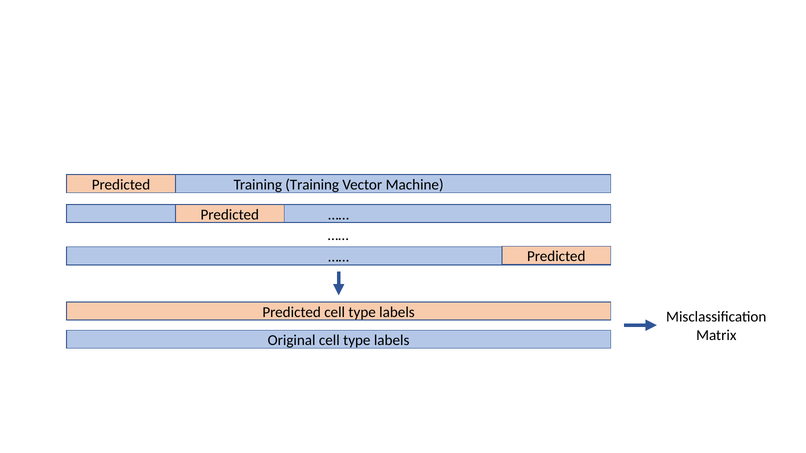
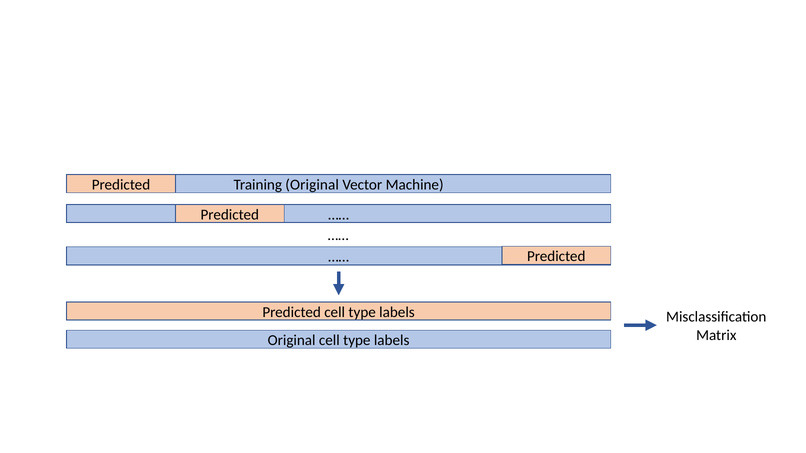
Training Training: Training -> Original (312, 185)
